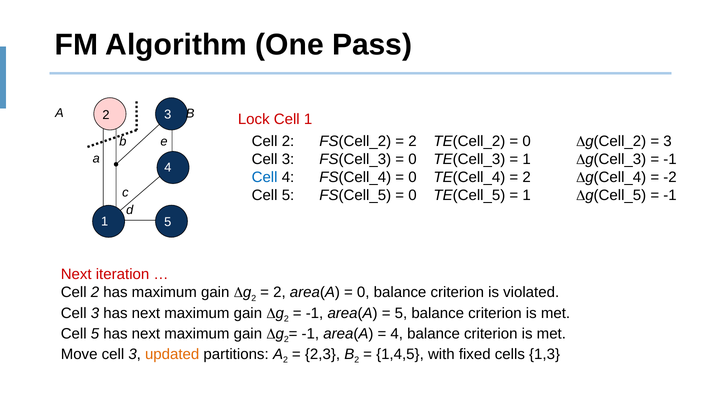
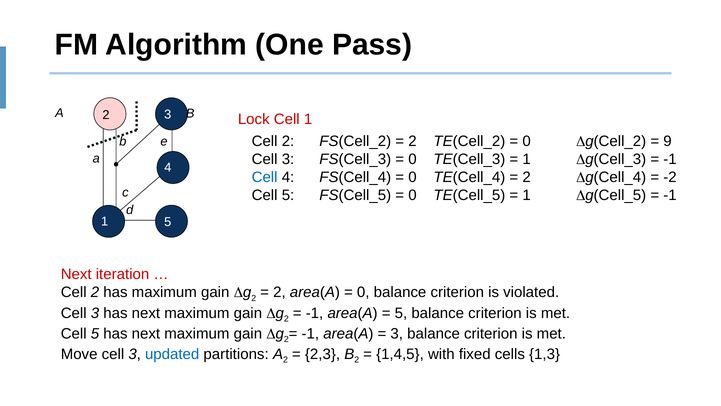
3: 3 -> 9 (667, 141)
4: 4 -> 3 (397, 333)
updated colour: orange -> blue (172, 354)
